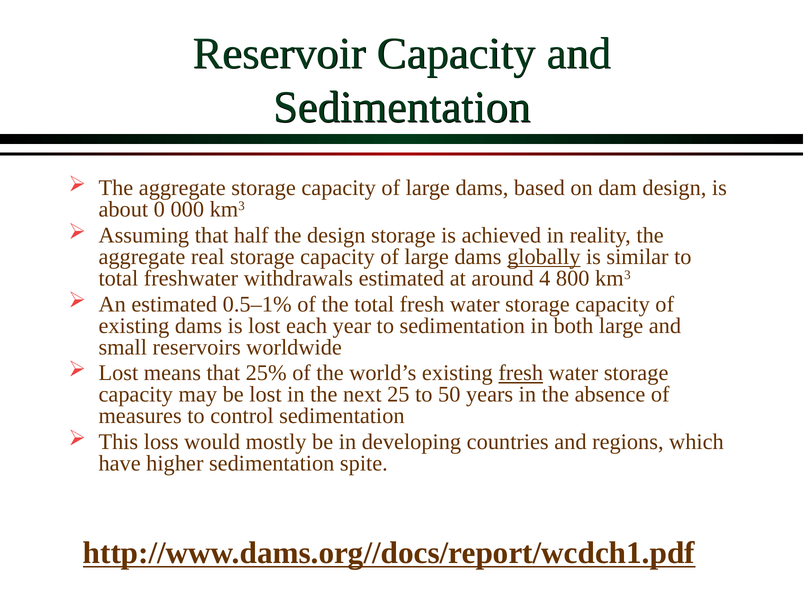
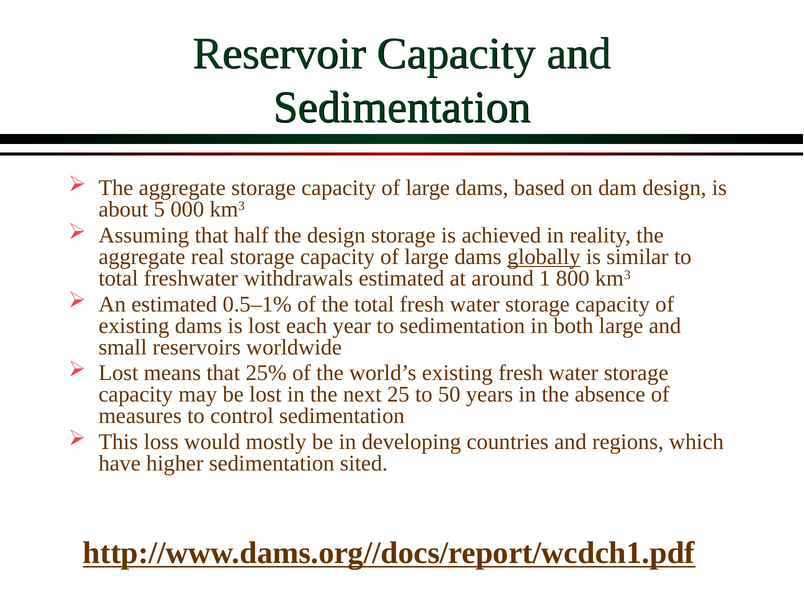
0: 0 -> 5 (159, 209)
4: 4 -> 1 (545, 278)
fresh underline: present -> none (521, 373)
spite: spite -> sited (364, 463)
